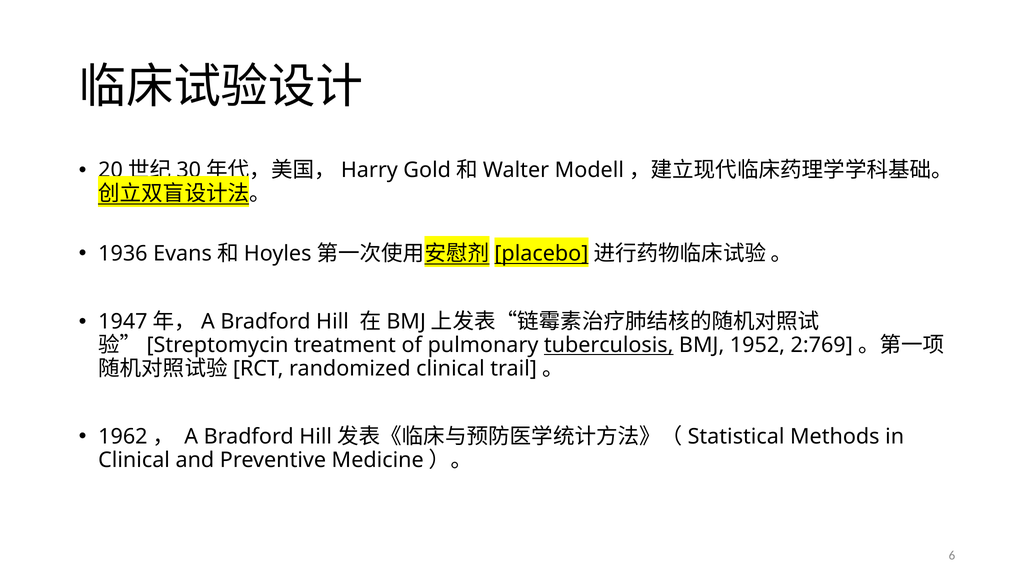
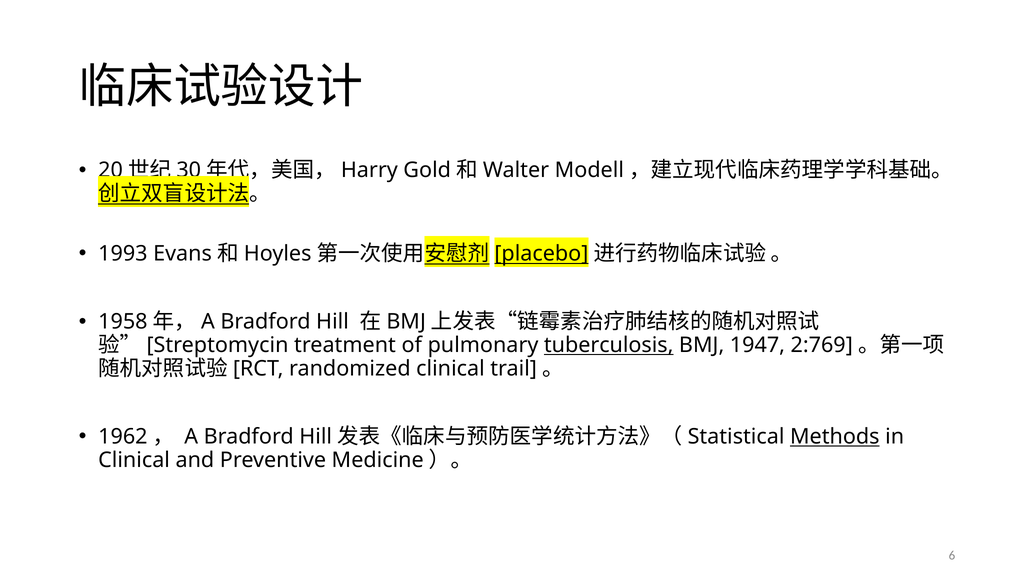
1936: 1936 -> 1993 (123, 254)
1947: 1947 -> 1958 (123, 322)
1952: 1952 -> 1947 (757, 345)
Methods underline: none -> present (835, 436)
